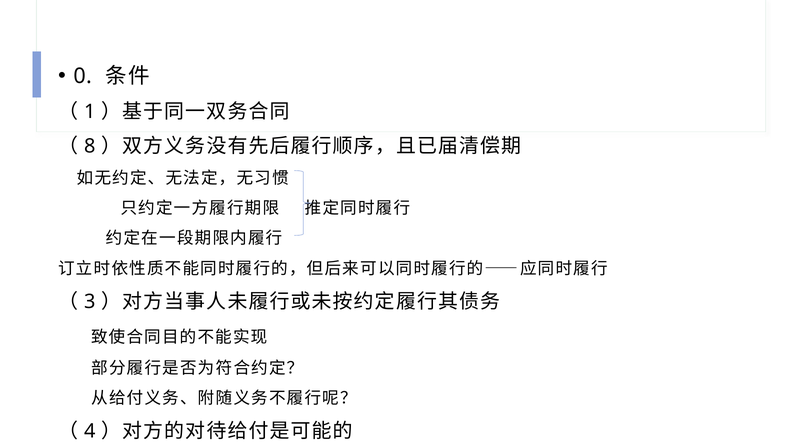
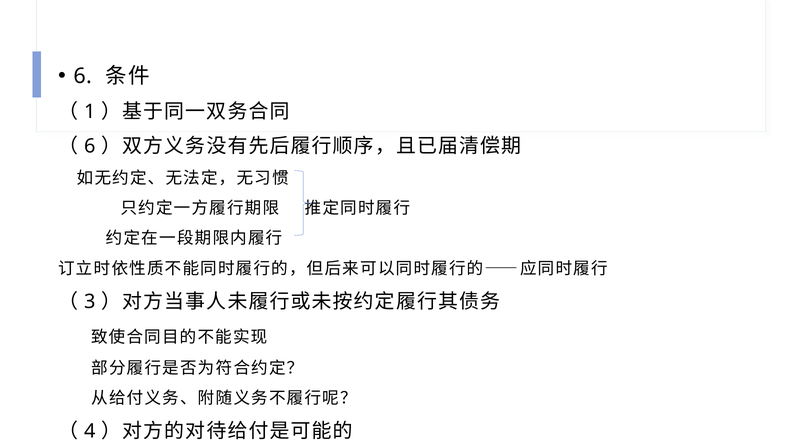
0: 0 -> 6 (83, 76)
8: 8 -> 6 (90, 146)
